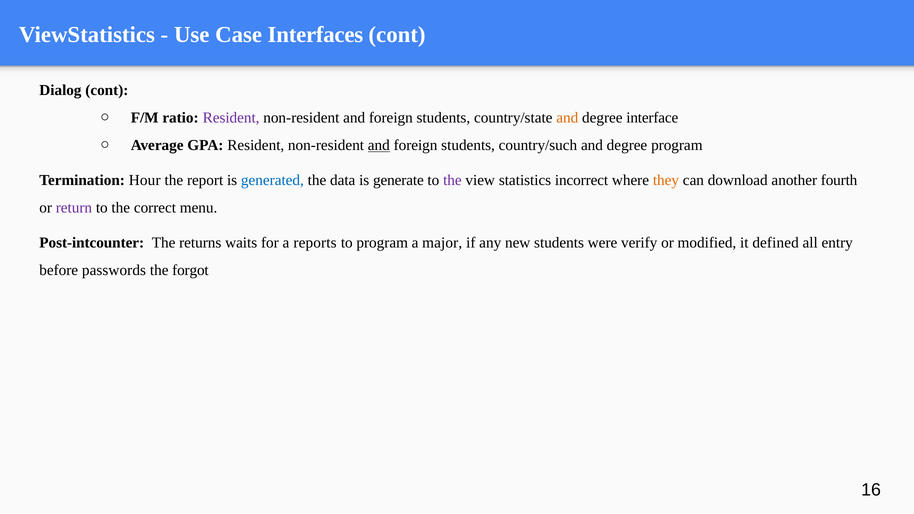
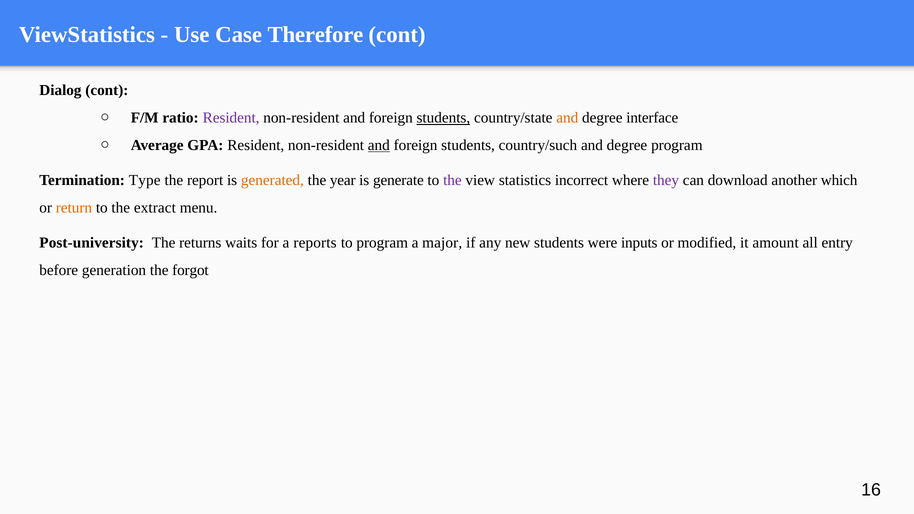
Interfaces: Interfaces -> Therefore (315, 35)
students underline: none -> present (443, 118)
Hour: Hour -> Type (145, 180)
generated colour: blue -> orange (272, 180)
data: data -> year (343, 180)
they colour: orange -> purple (666, 180)
fourth: fourth -> which (839, 180)
return colour: purple -> orange (74, 208)
correct: correct -> extract (155, 208)
Post-intcounter: Post-intcounter -> Post-university (92, 243)
verify: verify -> inputs (639, 243)
defined: defined -> amount (776, 243)
passwords: passwords -> generation (114, 270)
